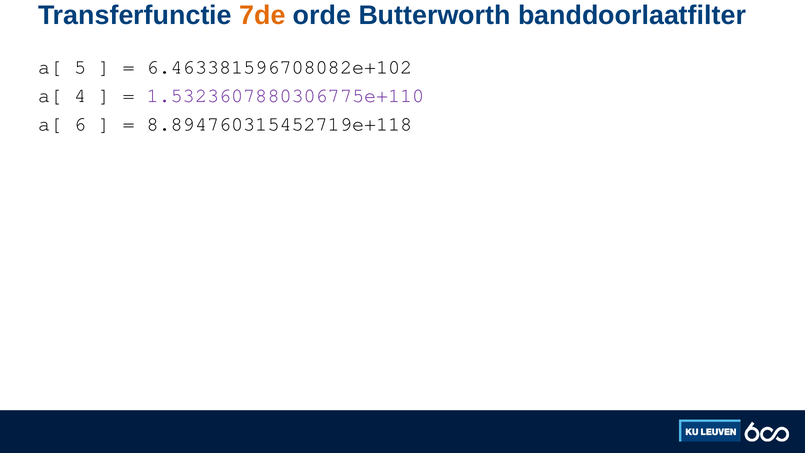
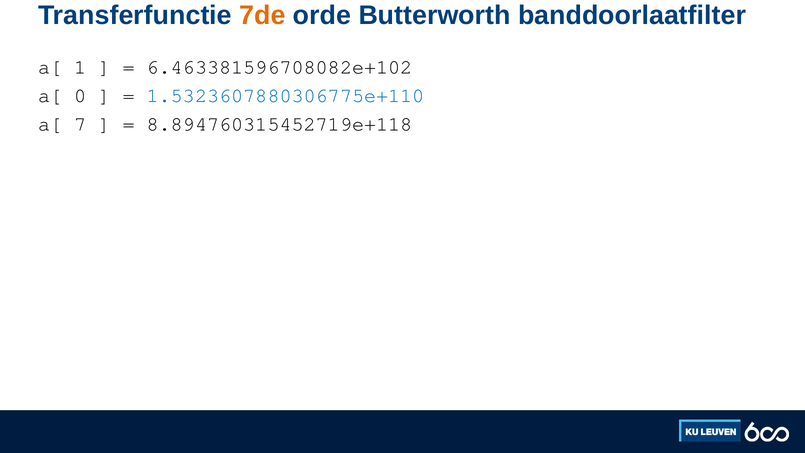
5: 5 -> 1 (80, 67)
4: 4 -> 0 (80, 95)
1.5323607880306775e+110 colour: purple -> blue (286, 95)
6: 6 -> 7 (80, 124)
